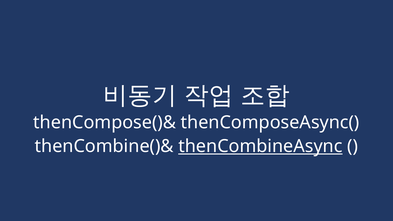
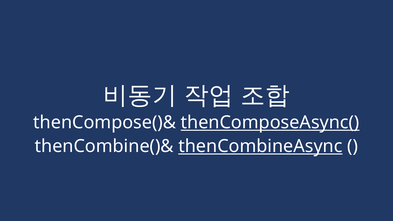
thenComposeAsync( underline: none -> present (270, 123)
